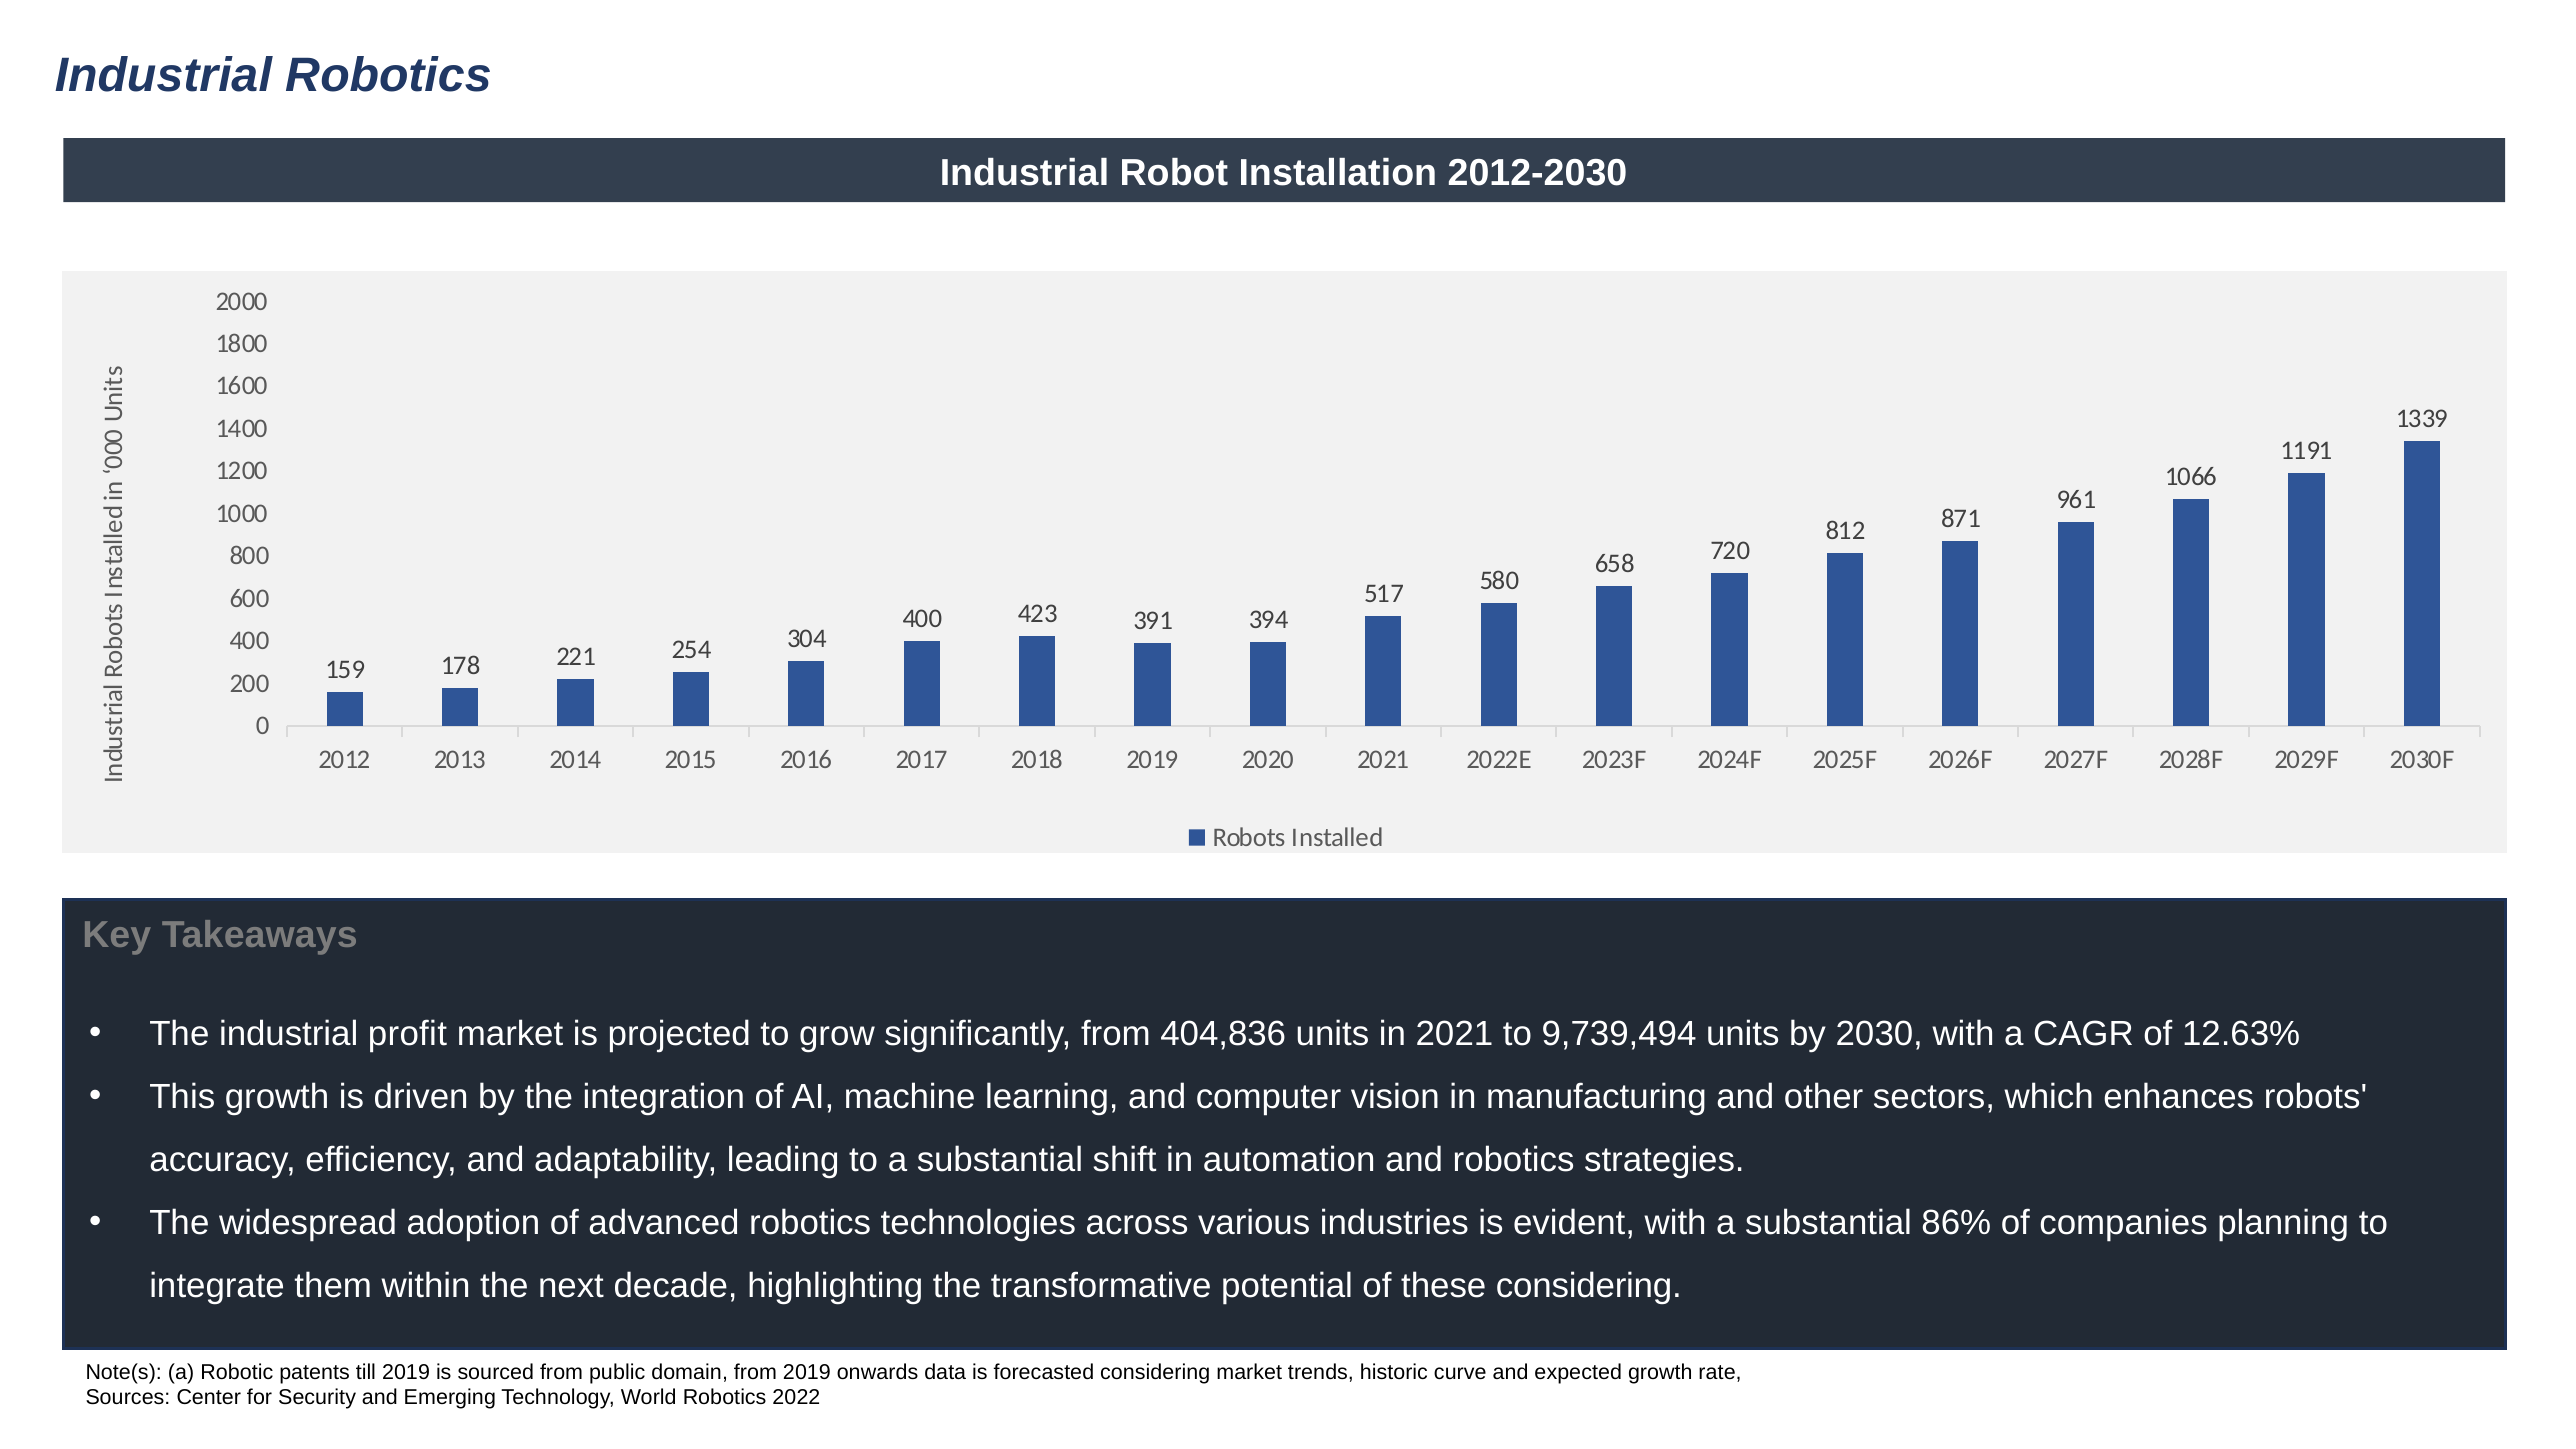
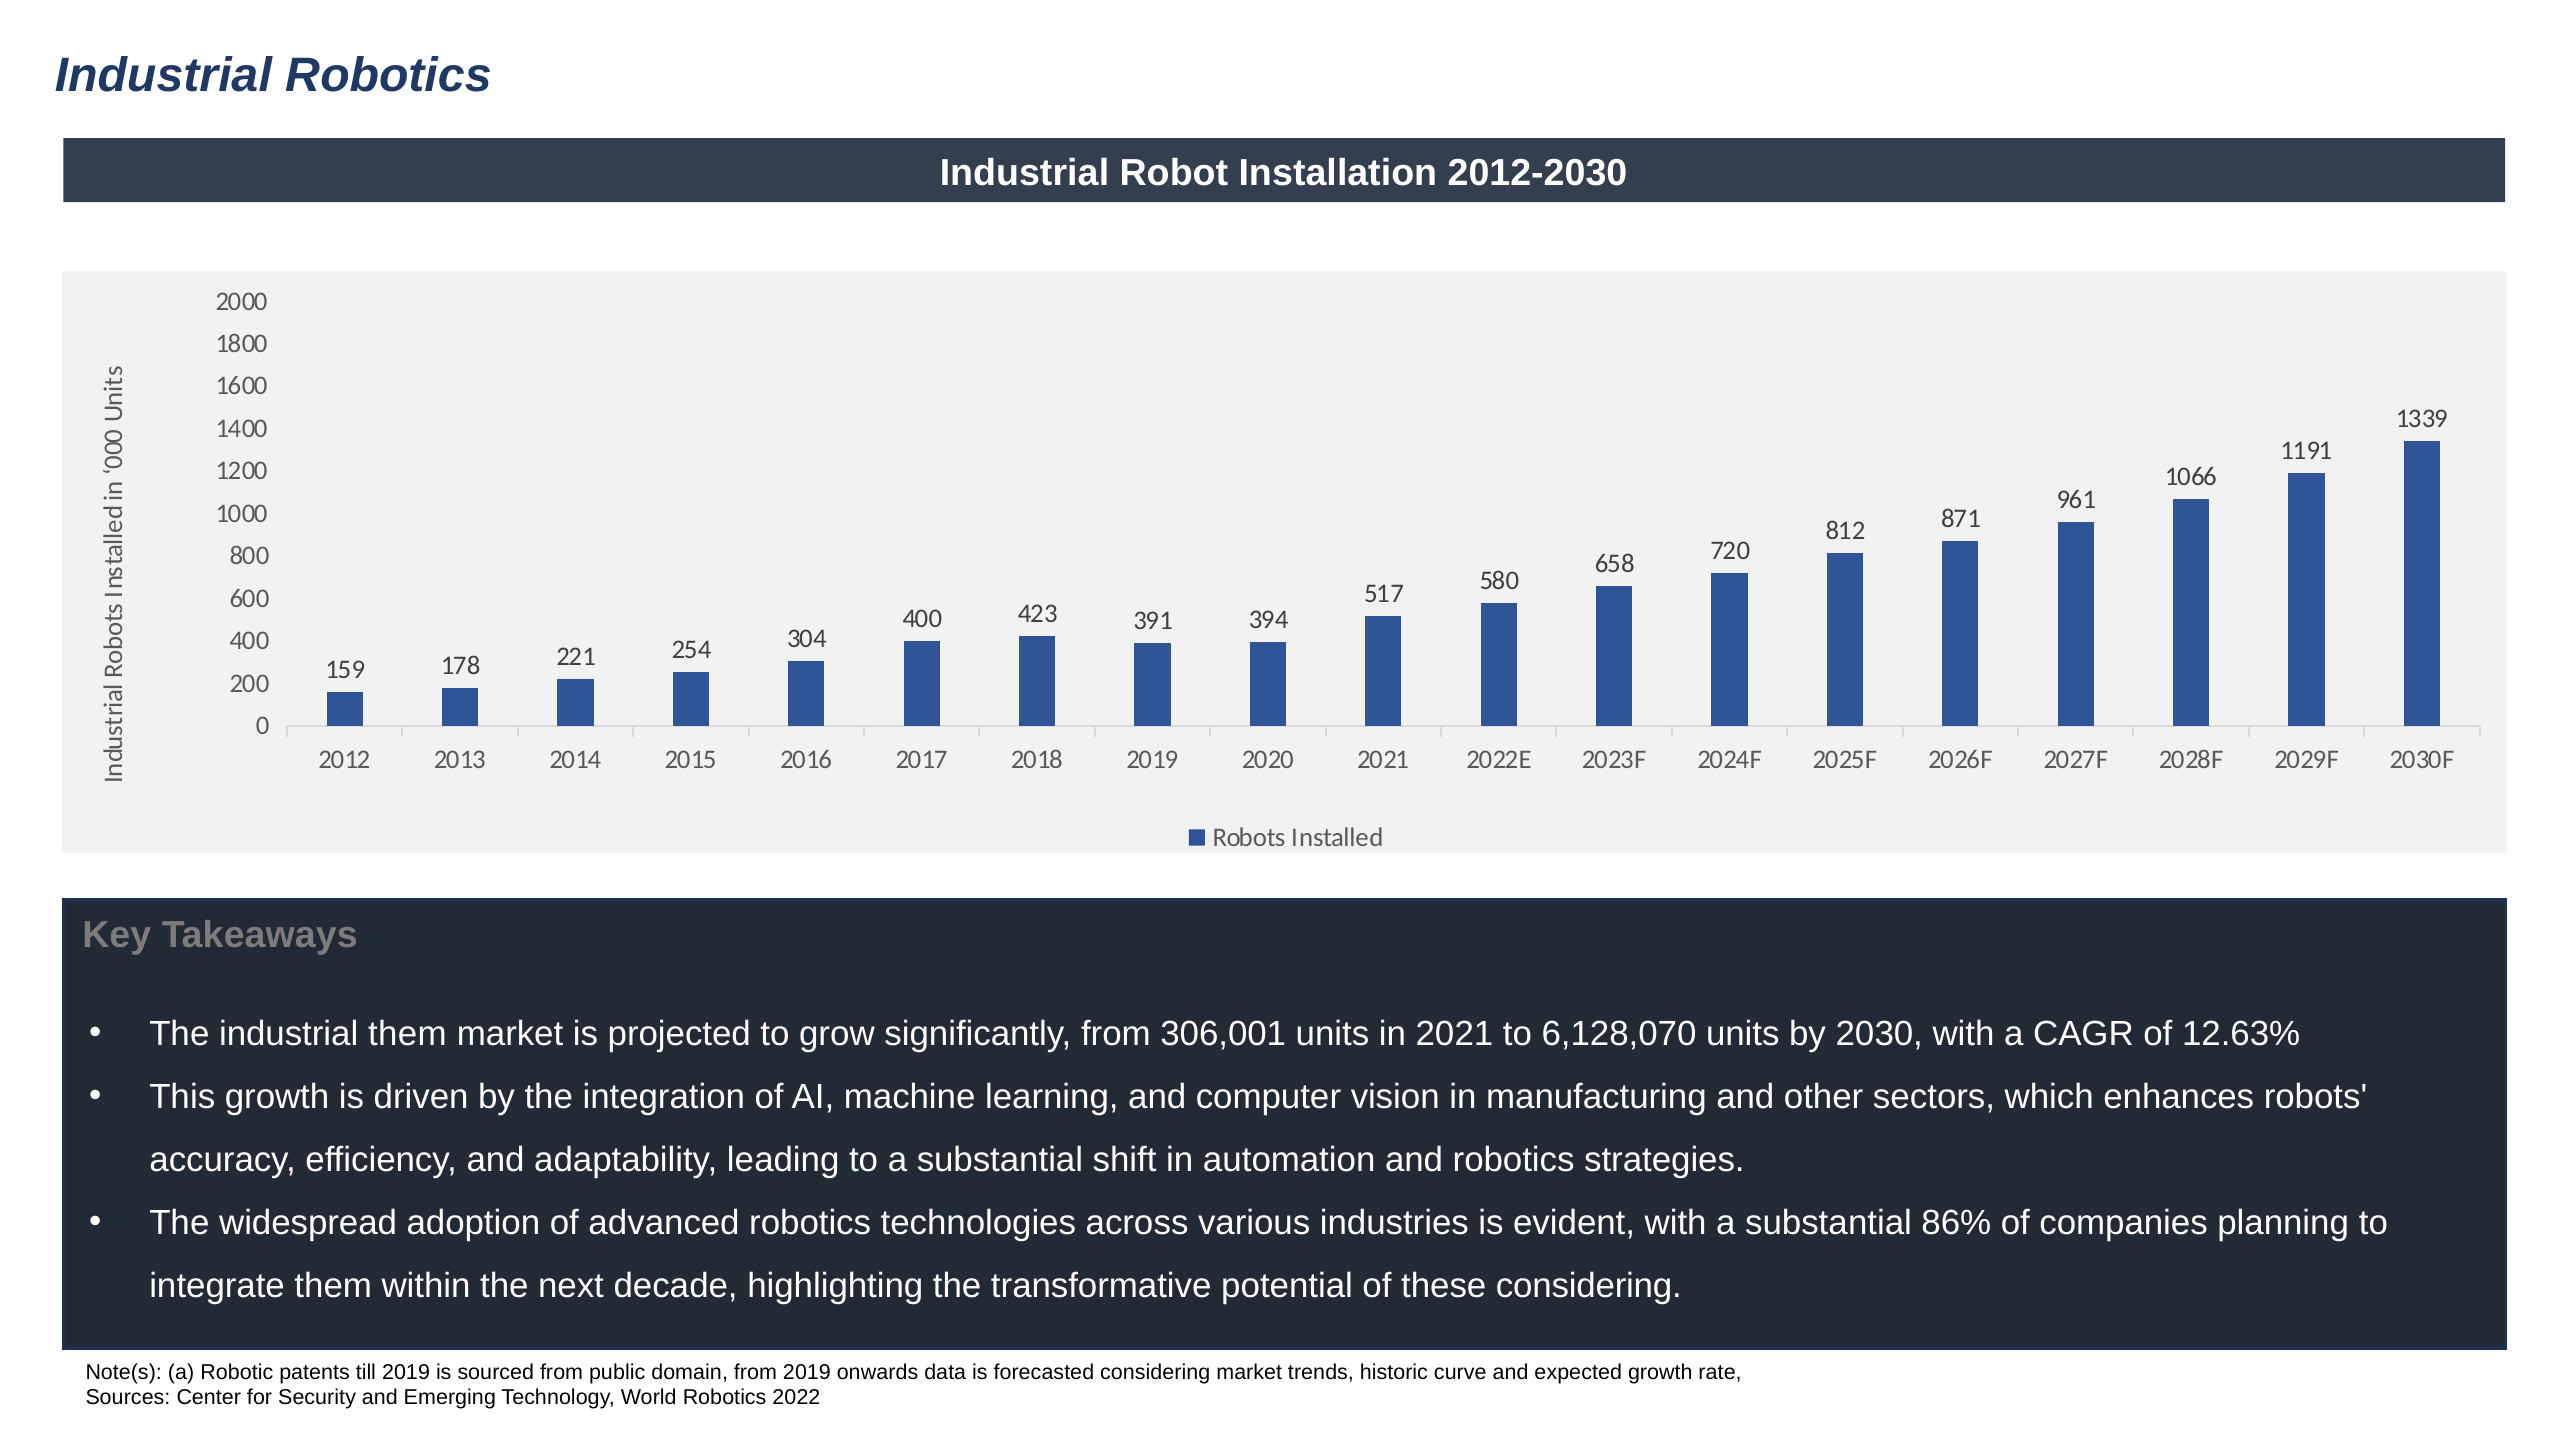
industrial profit: profit -> them (407, 1034)
404,836: 404,836 -> 306,001 (1223, 1034)
9,739,494: 9,739,494 -> 6,128,070 (1619, 1034)
